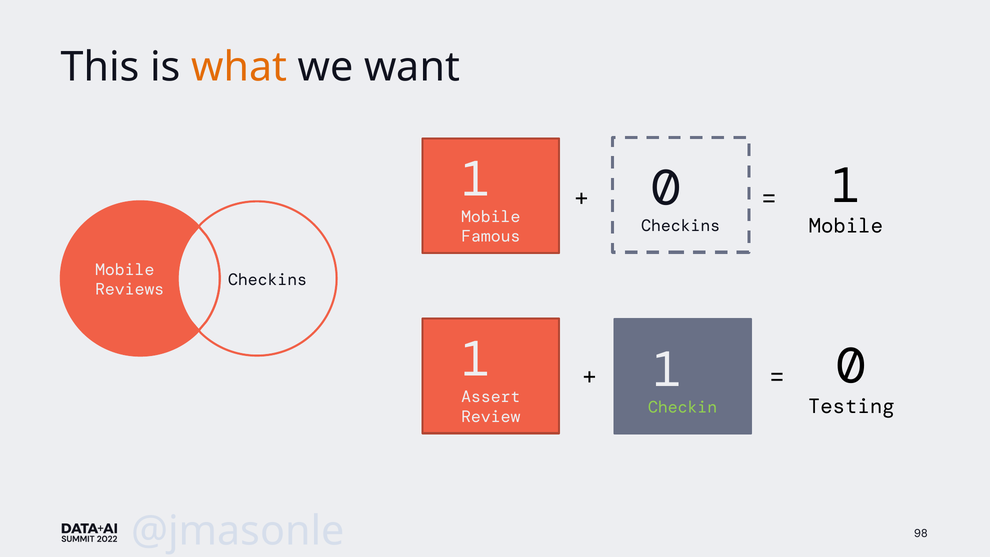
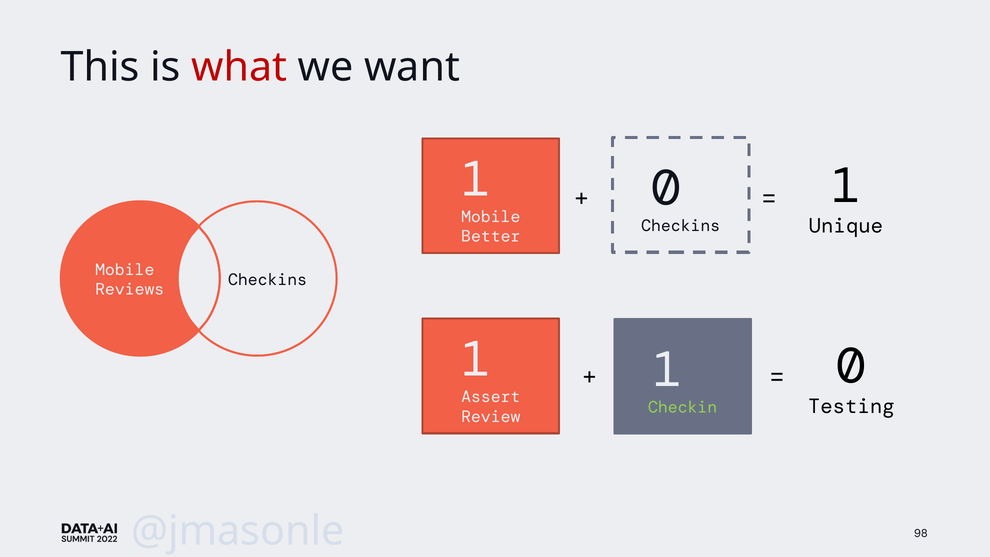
what colour: orange -> red (239, 67)
Mobile: Mobile -> Unique (846, 226)
Famous: Famous -> Better (491, 237)
